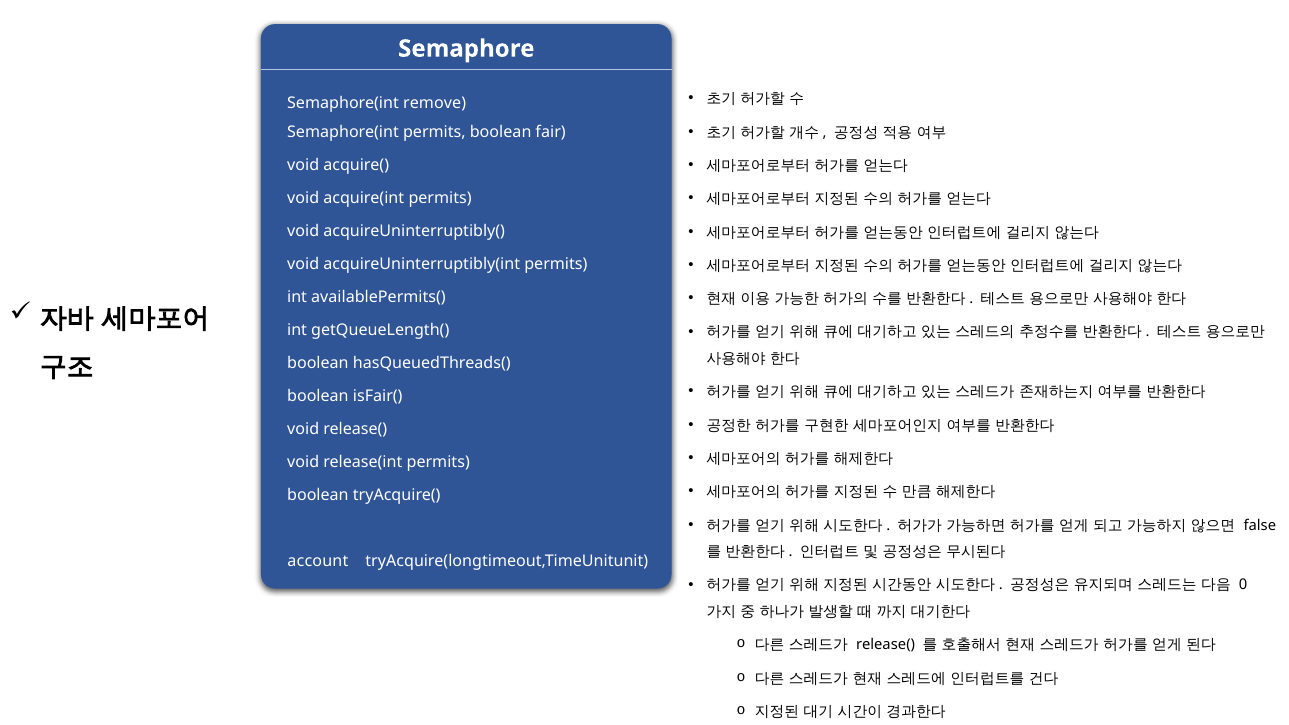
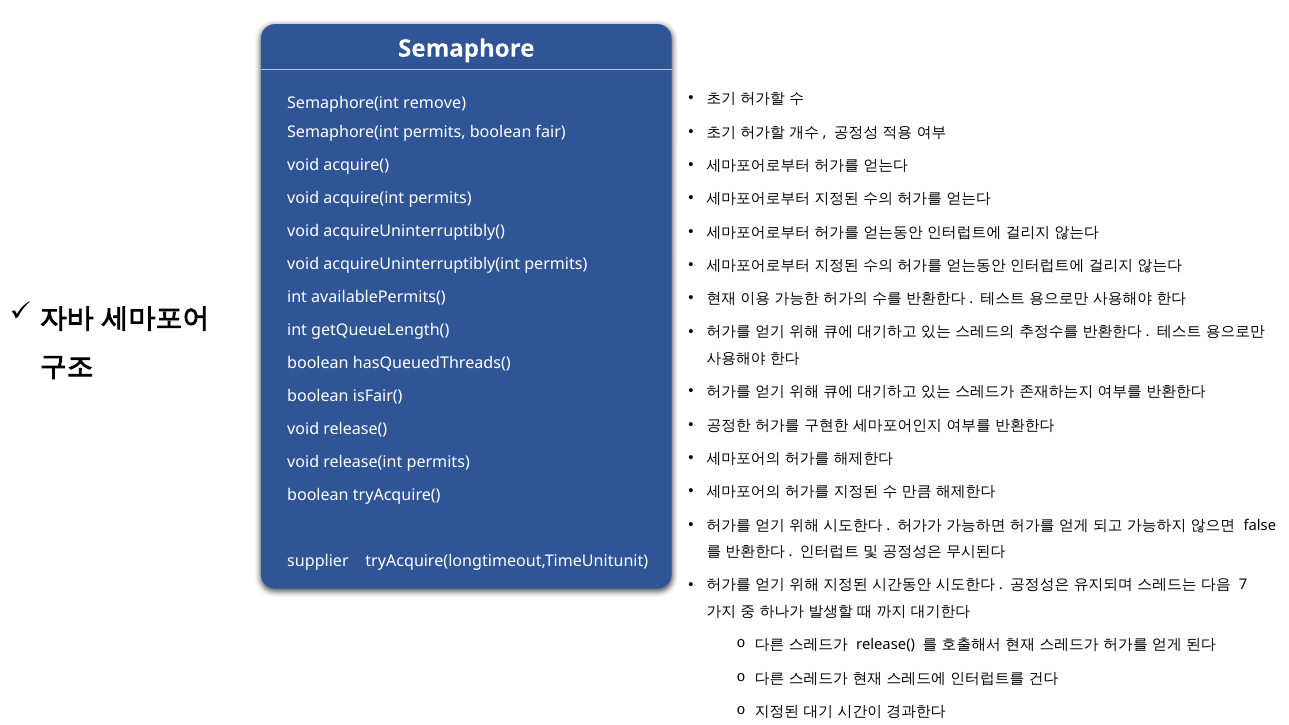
account: account -> supplier (318, 562)
0: 0 -> 7 (1243, 585)
